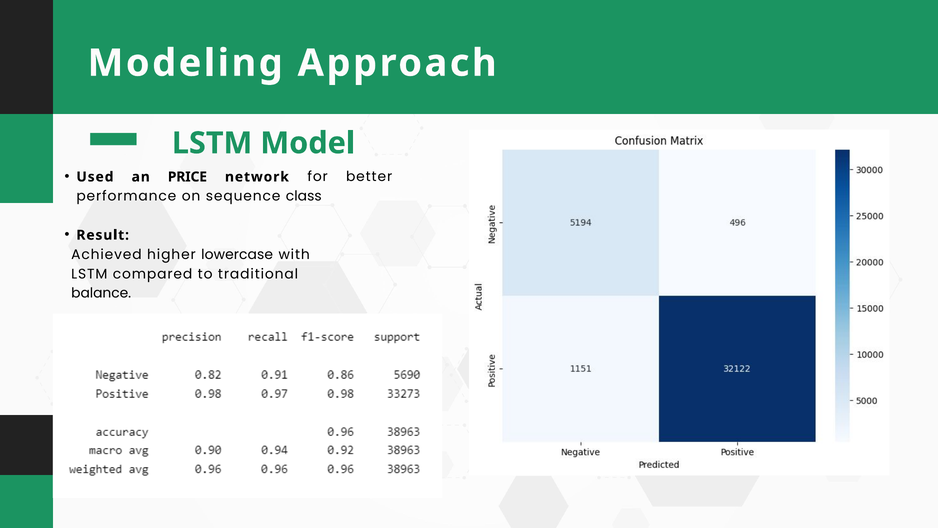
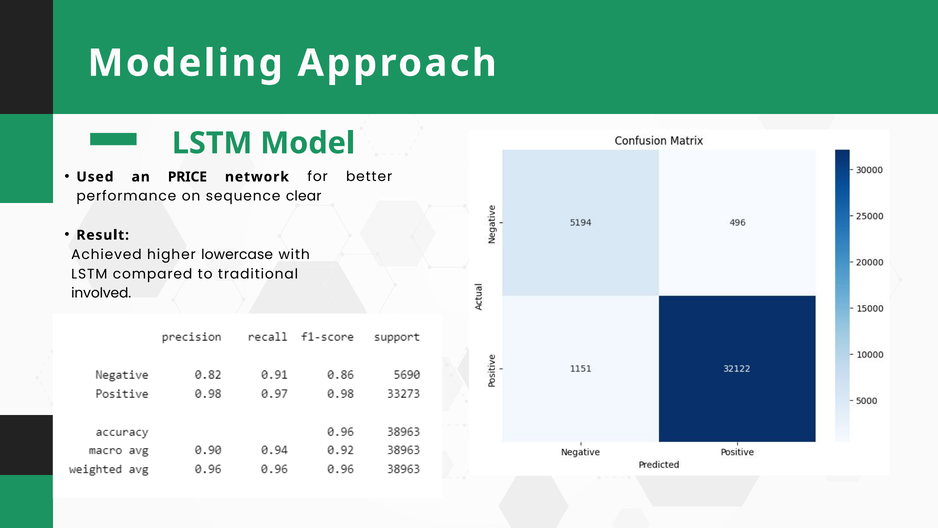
class: class -> clear (304, 196)
balance: balance -> involved (101, 293)
